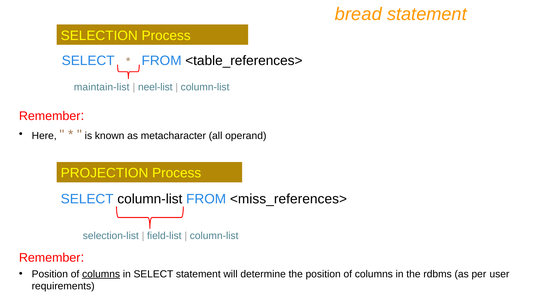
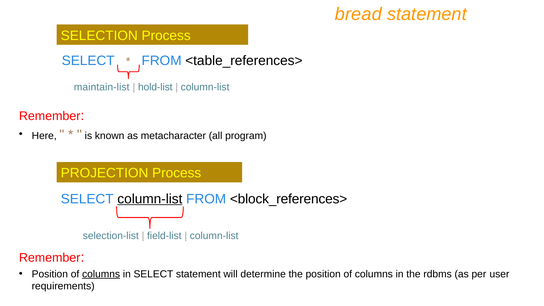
neel-list: neel-list -> hold-list (155, 87)
operand: operand -> program (246, 136)
column-list underline: none -> present (150, 199)
<miss_references>: <miss_references> -> <block_references> (289, 199)
